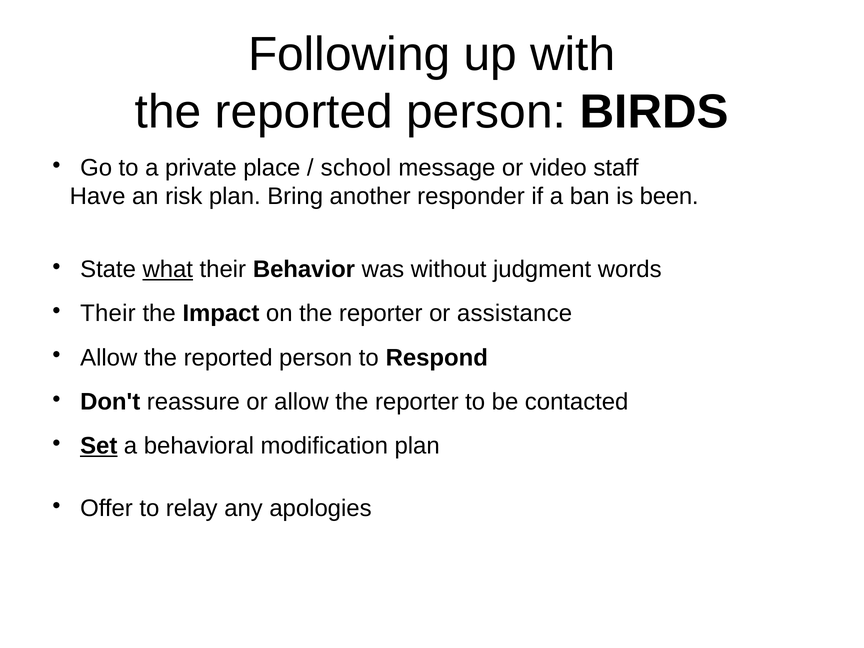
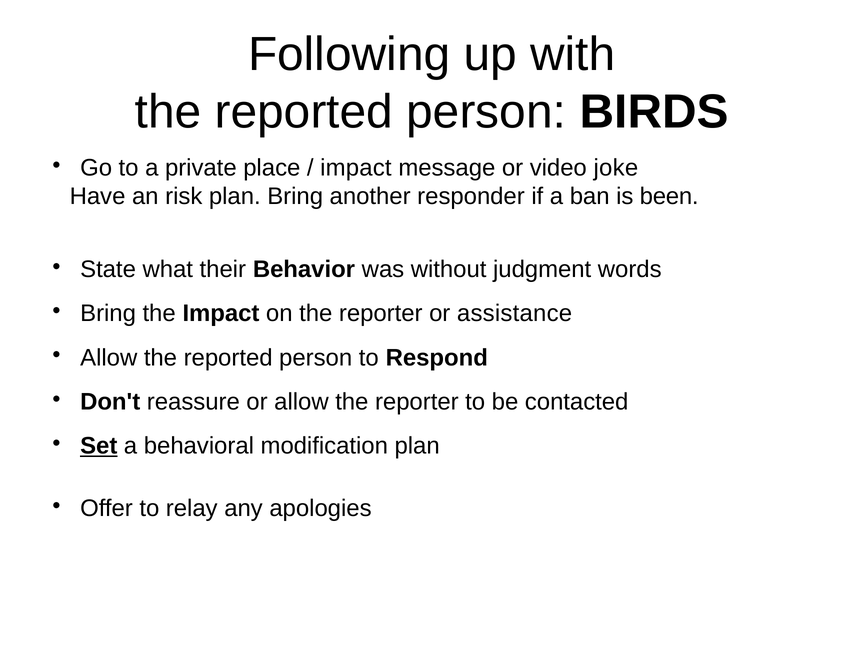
school: school -> impact (356, 168)
staff: staff -> joke (616, 168)
what underline: present -> none (168, 269)
Their: Their -> Bring (108, 313)
